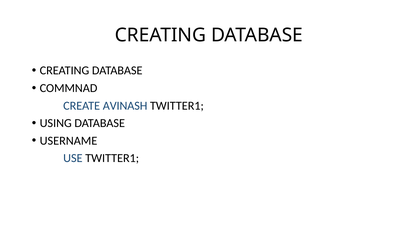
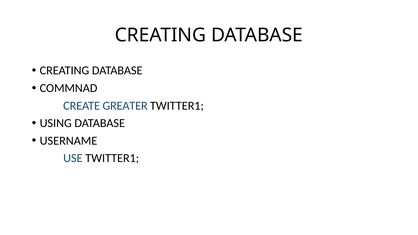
AVINASH: AVINASH -> GREATER (125, 106)
